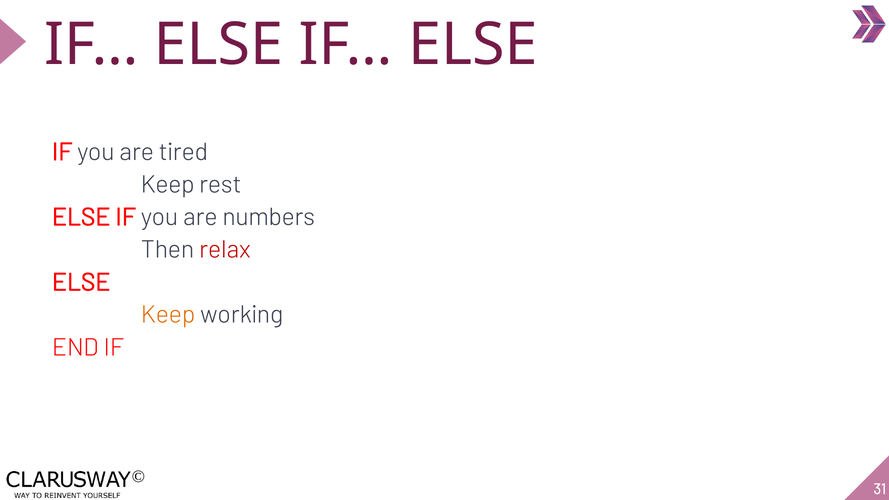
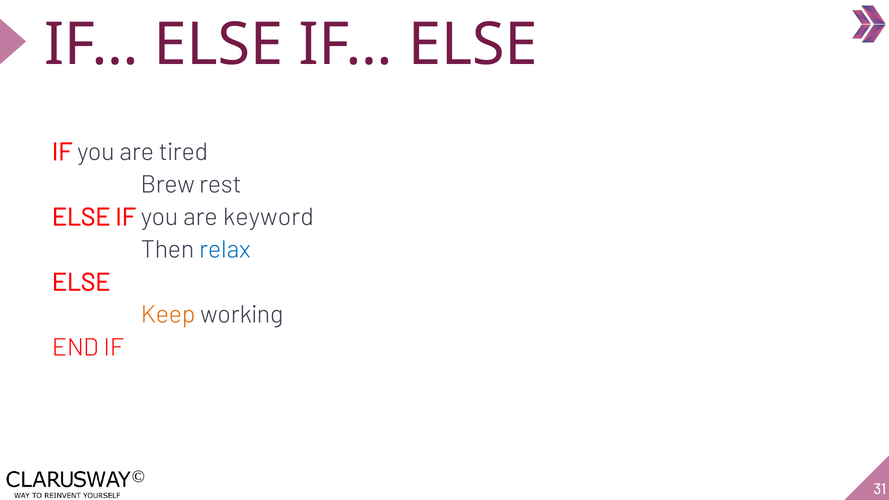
Keep: Keep -> Brew (168, 185)
numbers: numbers -> keyword (268, 217)
relax colour: red -> blue (225, 250)
